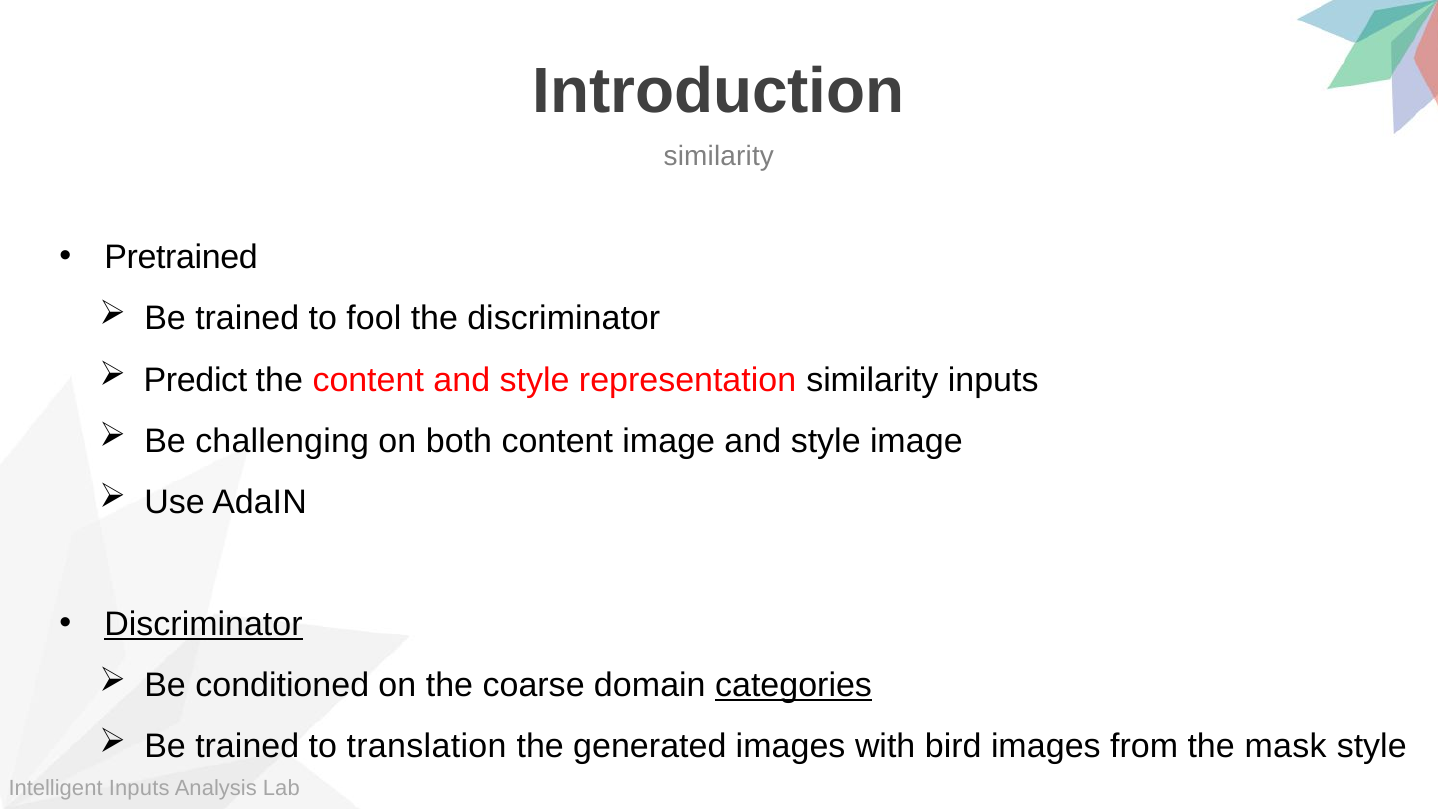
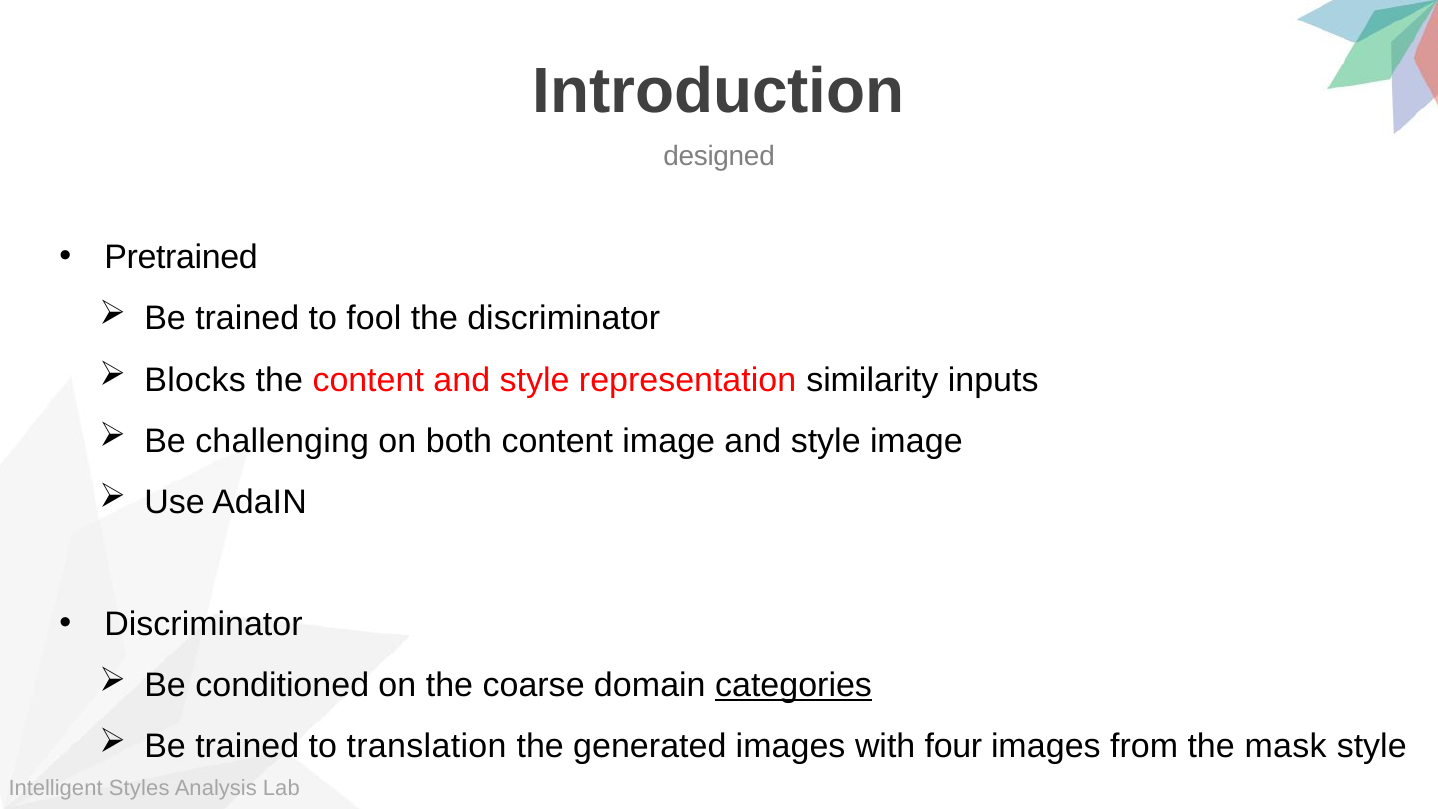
similarity: similarity -> designed (719, 156)
Predict: Predict -> Blocks (195, 380)
Discriminator underline: present -> none (203, 624)
bird: bird -> four (953, 747)
Inputs: Inputs -> Styles (139, 789)
